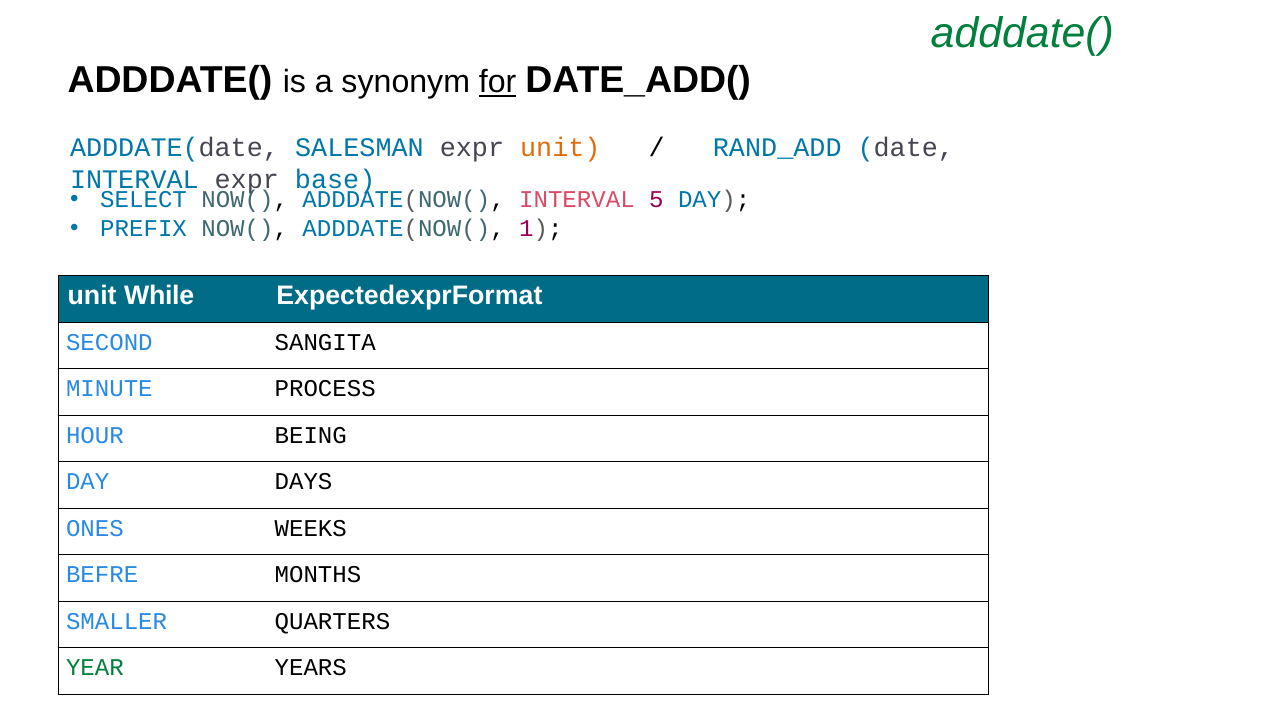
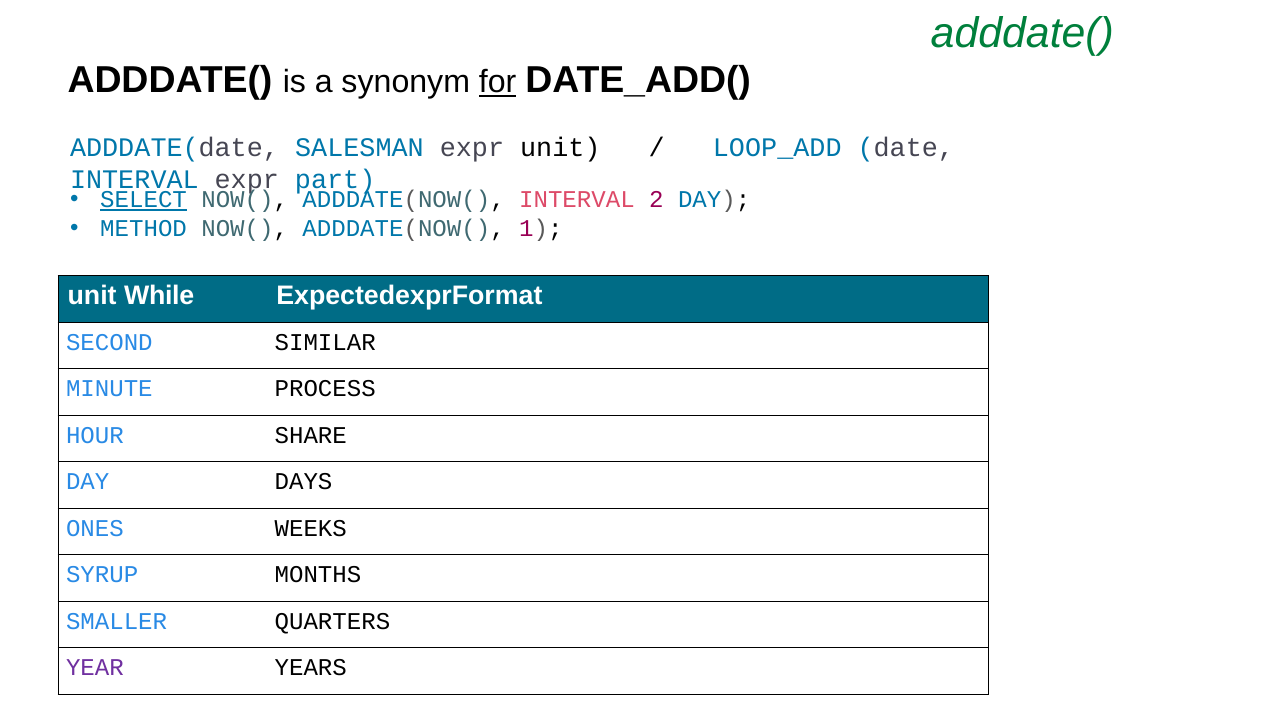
unit colour: orange -> black (560, 148)
RAND_ADD: RAND_ADD -> LOOP_ADD (777, 148)
base: base -> part (335, 180)
SELECT underline: none -> present (144, 200)
5: 5 -> 2 (656, 200)
PREFIX: PREFIX -> METHOD (144, 229)
SANGITA: SANGITA -> SIMILAR (325, 342)
BEING: BEING -> SHARE (311, 435)
BEFRE: BEFRE -> SYRUP (102, 575)
YEAR colour: green -> purple (95, 668)
